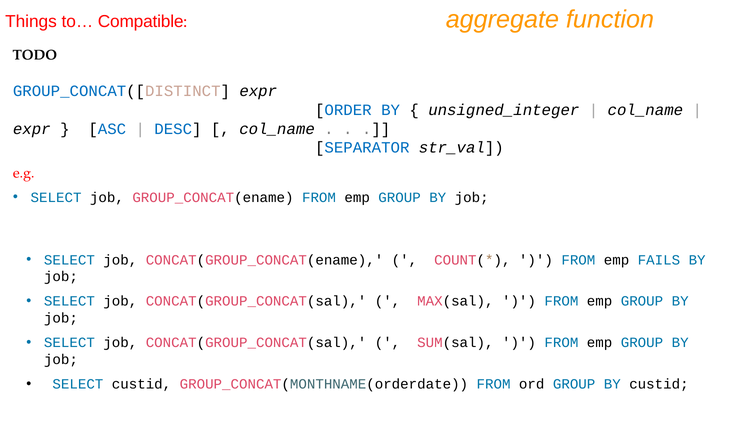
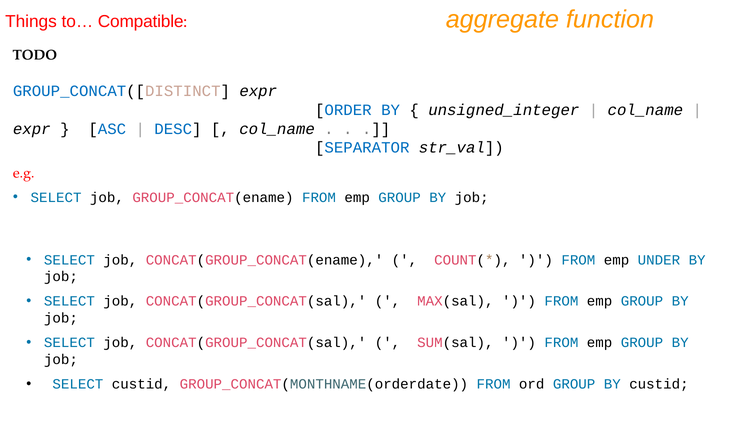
FAILS: FAILS -> UNDER (659, 260)
